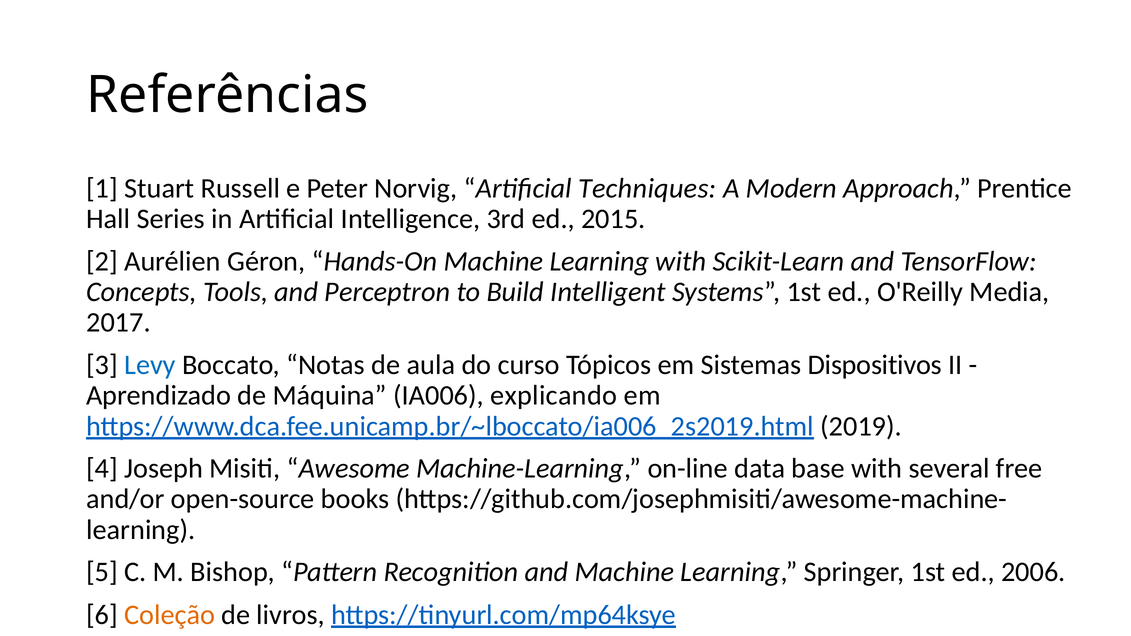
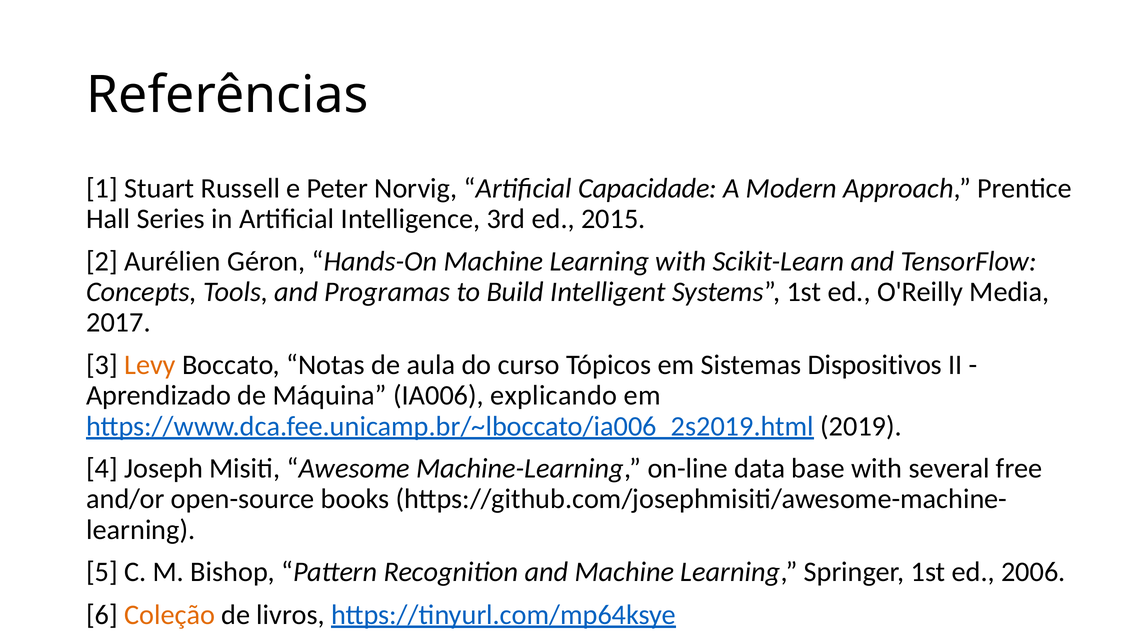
Techniques: Techniques -> Capacidade (648, 189)
Perceptron: Perceptron -> Programas (387, 292)
Levy colour: blue -> orange (150, 365)
